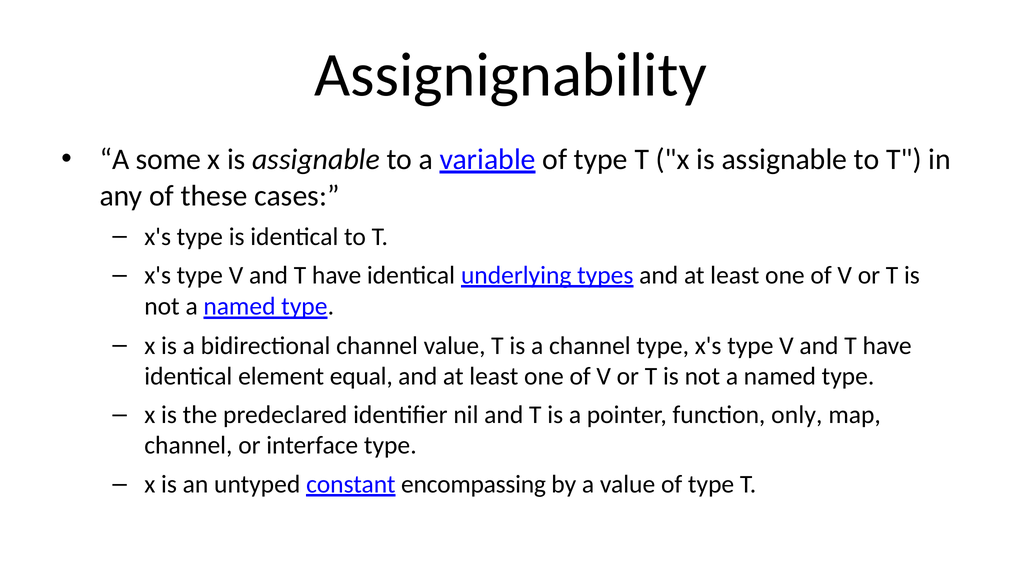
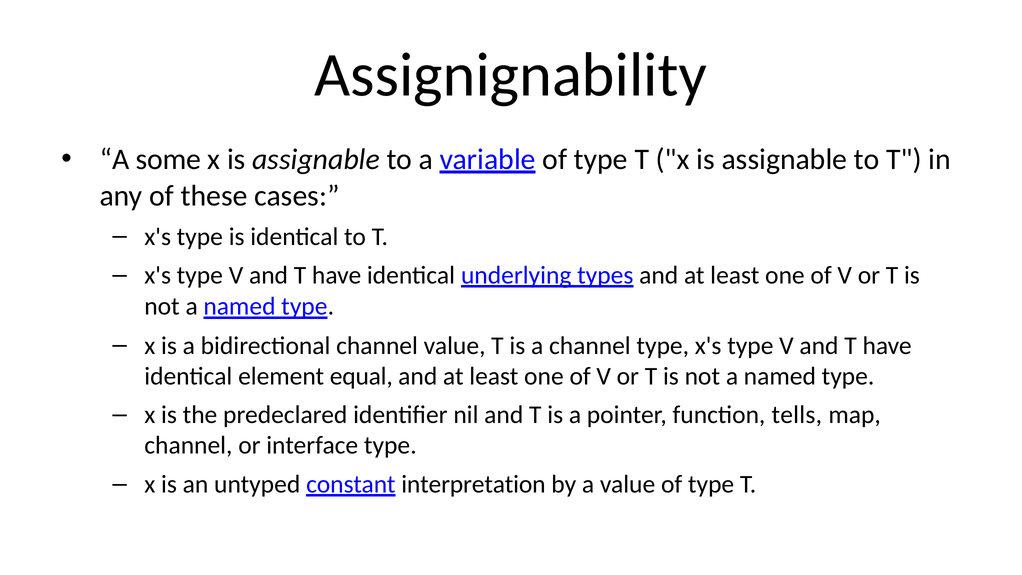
only: only -> tells (797, 415)
encompassing: encompassing -> interpretation (473, 484)
